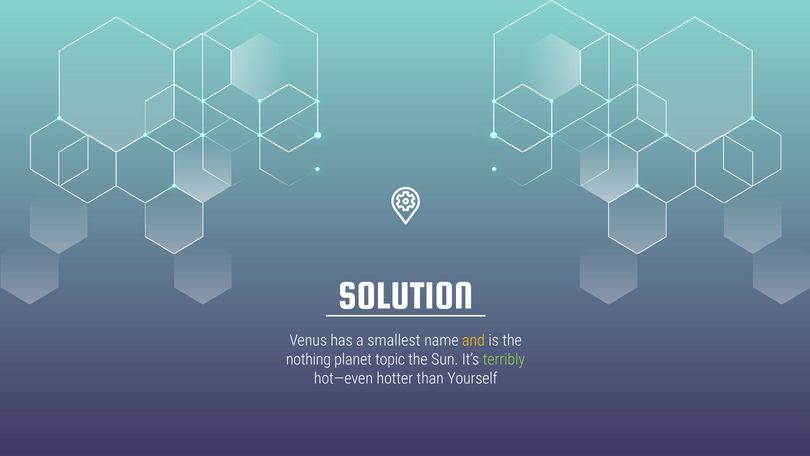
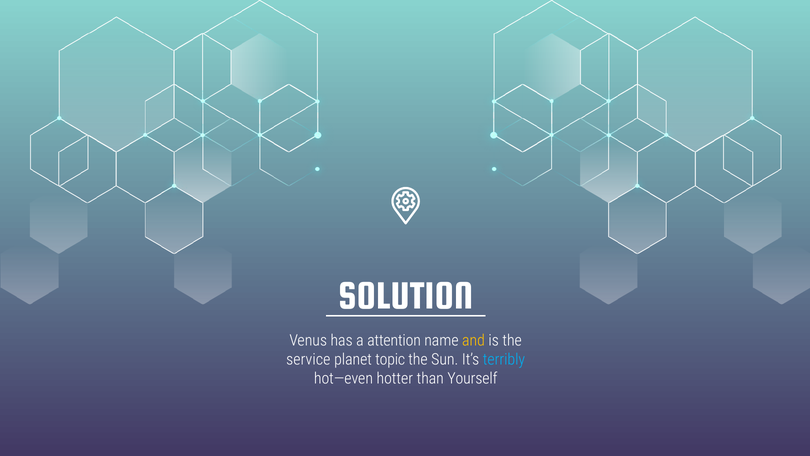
smallest: smallest -> attention (394, 340)
nothing: nothing -> service (308, 359)
terribly colour: light green -> light blue (504, 359)
